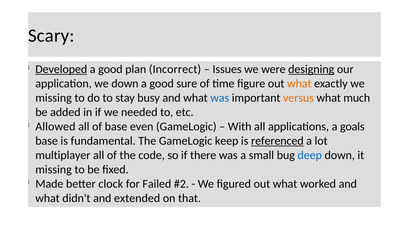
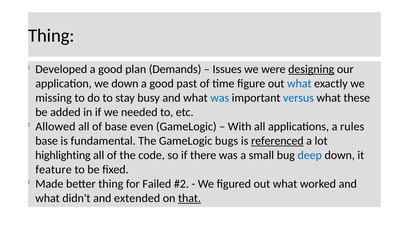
Scary: Scary -> Thing (51, 36)
Developed underline: present -> none (61, 69)
Incorrect: Incorrect -> Demands (175, 69)
sure: sure -> past (187, 84)
what colour: orange -> blue (299, 84)
versus colour: orange -> blue (298, 98)
much: much -> these (357, 98)
goals: goals -> rules (352, 127)
keep: keep -> bugs (227, 141)
multiplayer: multiplayer -> highlighting (63, 155)
missing: missing -> feature (54, 169)
better clock: clock -> thing (111, 184)
that underline: none -> present (190, 198)
